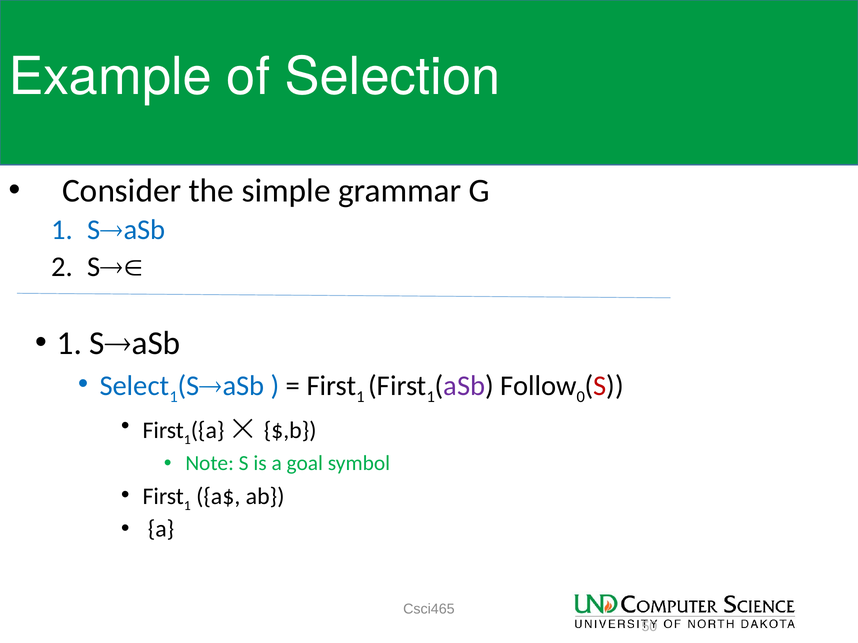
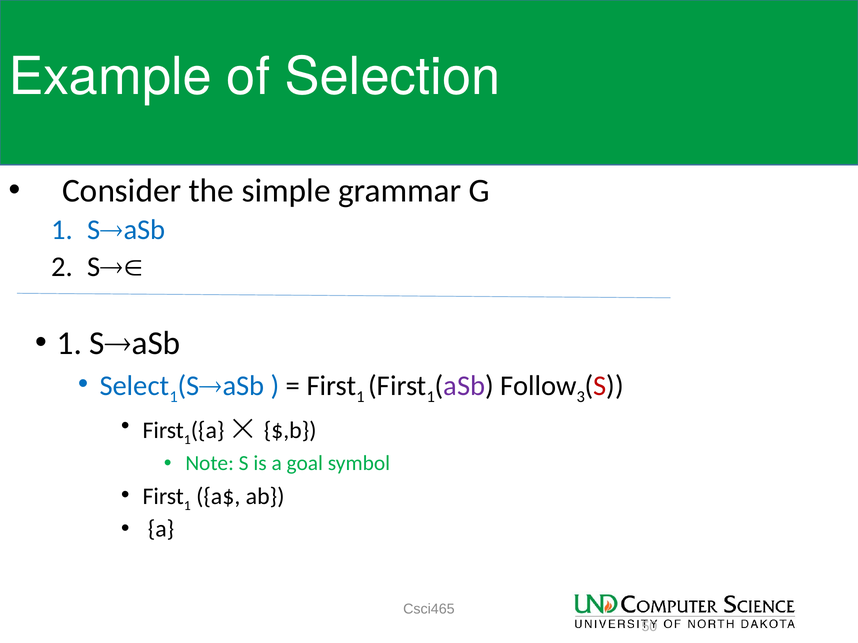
0: 0 -> 3 (581, 397)
